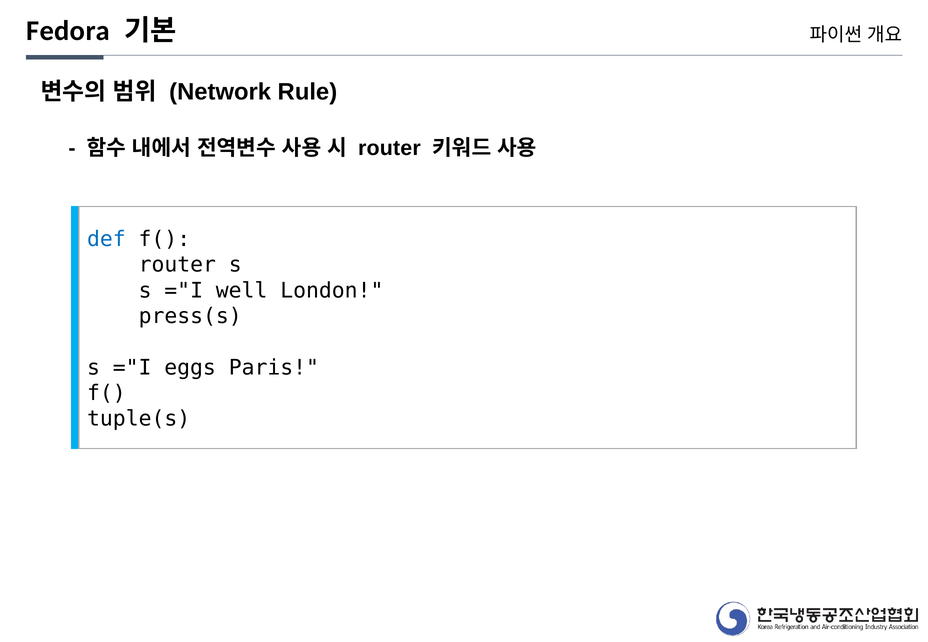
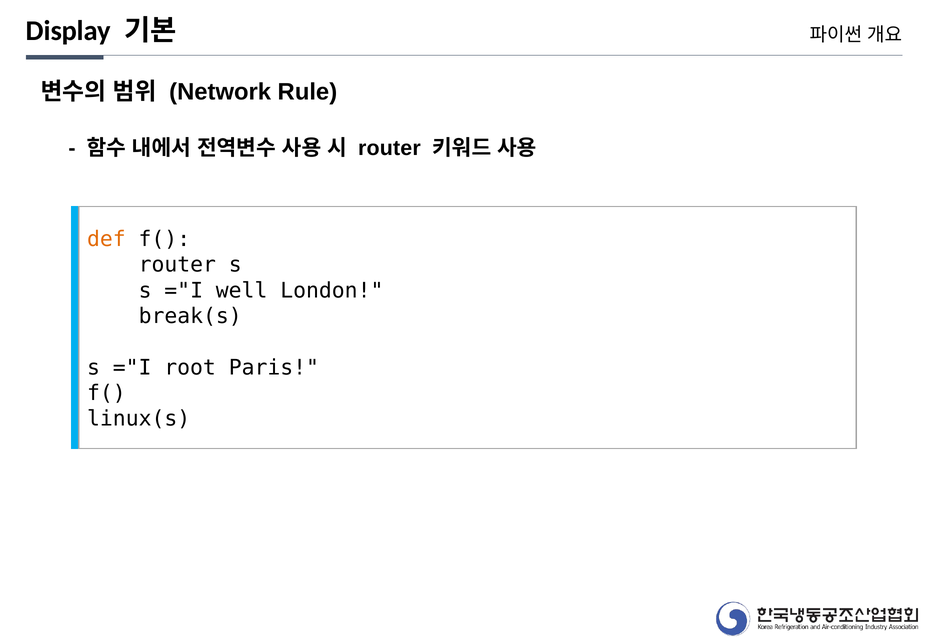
Fedora: Fedora -> Display (68, 31)
def colour: blue -> orange (106, 239)
press(s: press(s -> break(s (190, 316)
eggs: eggs -> root (190, 368)
tuple(s: tuple(s -> linux(s (139, 419)
